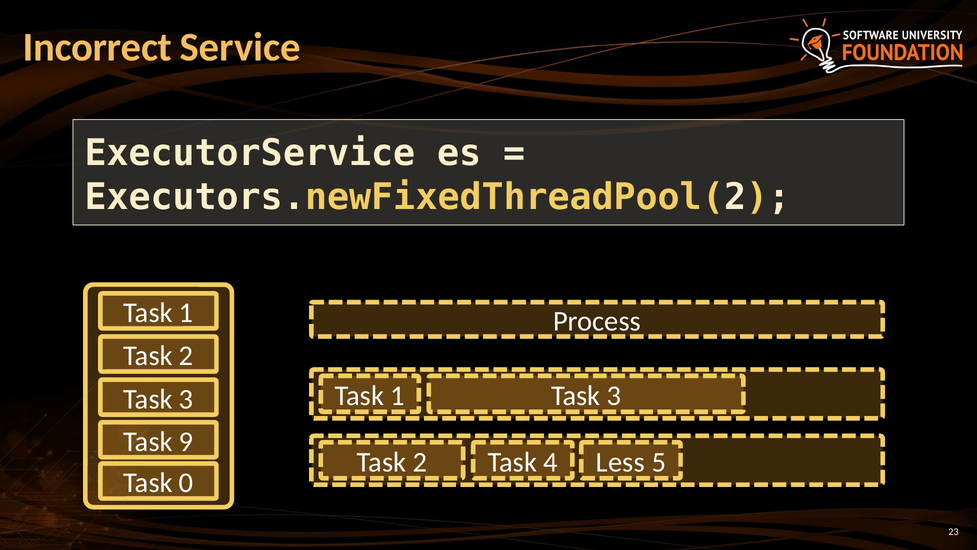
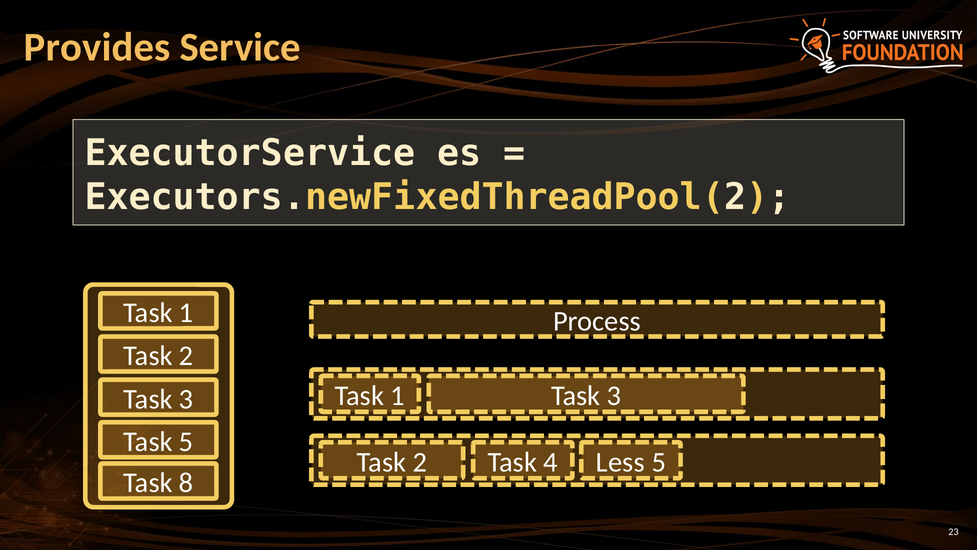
Incorrect: Incorrect -> Provides (97, 47)
Task 9: 9 -> 5 (186, 441)
0: 0 -> 8 (186, 483)
